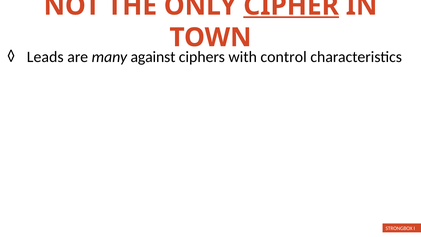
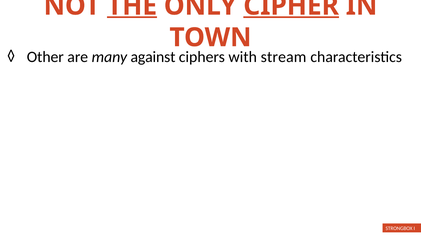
THE underline: none -> present (132, 6)
Leads: Leads -> Other (45, 57)
control: control -> stream (284, 57)
